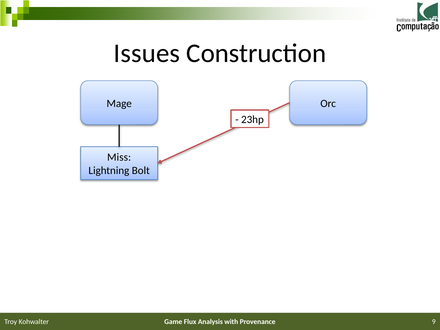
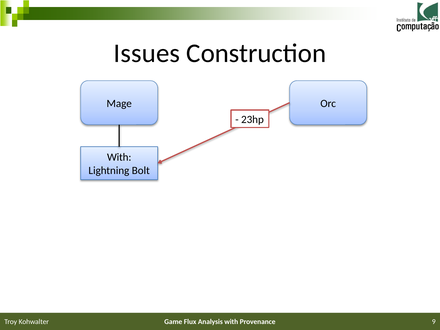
Miss: Miss -> With (119, 157)
